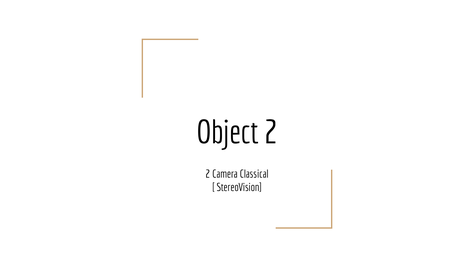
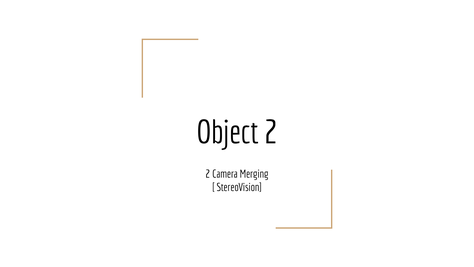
Classical: Classical -> Merging (254, 174)
